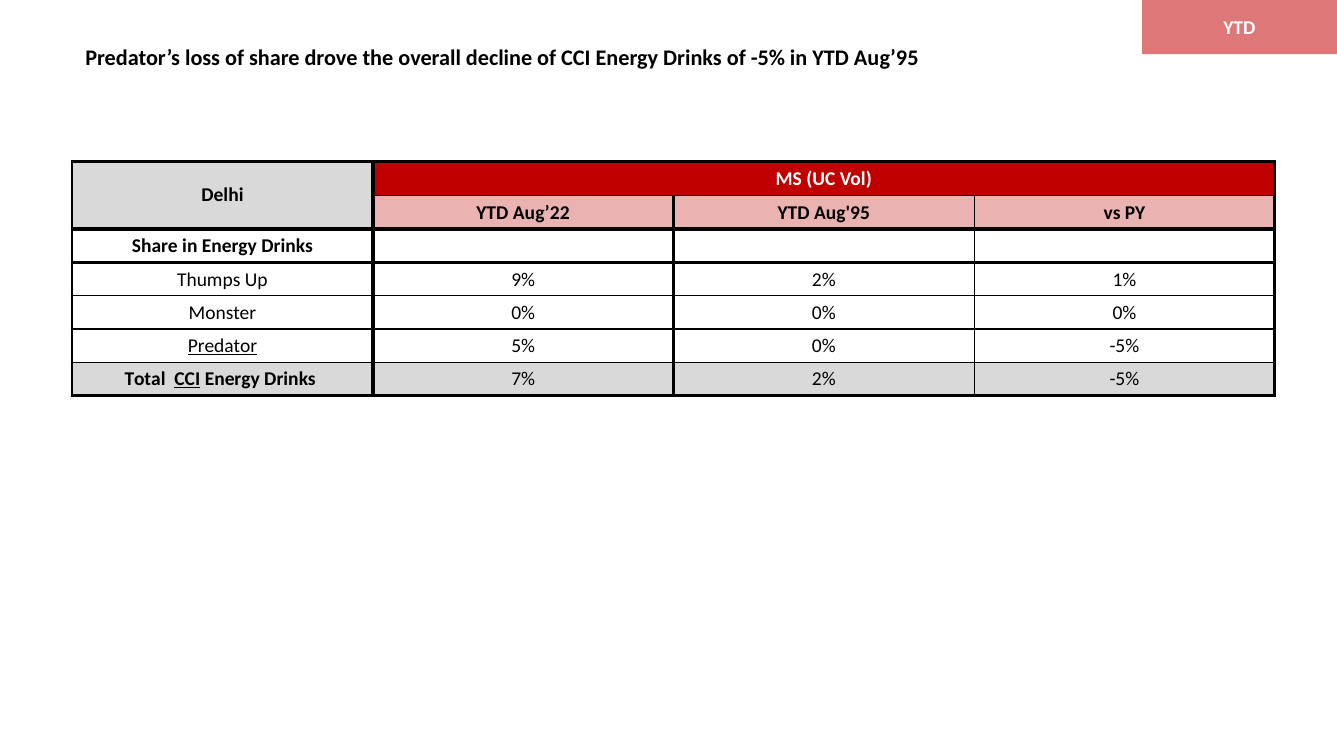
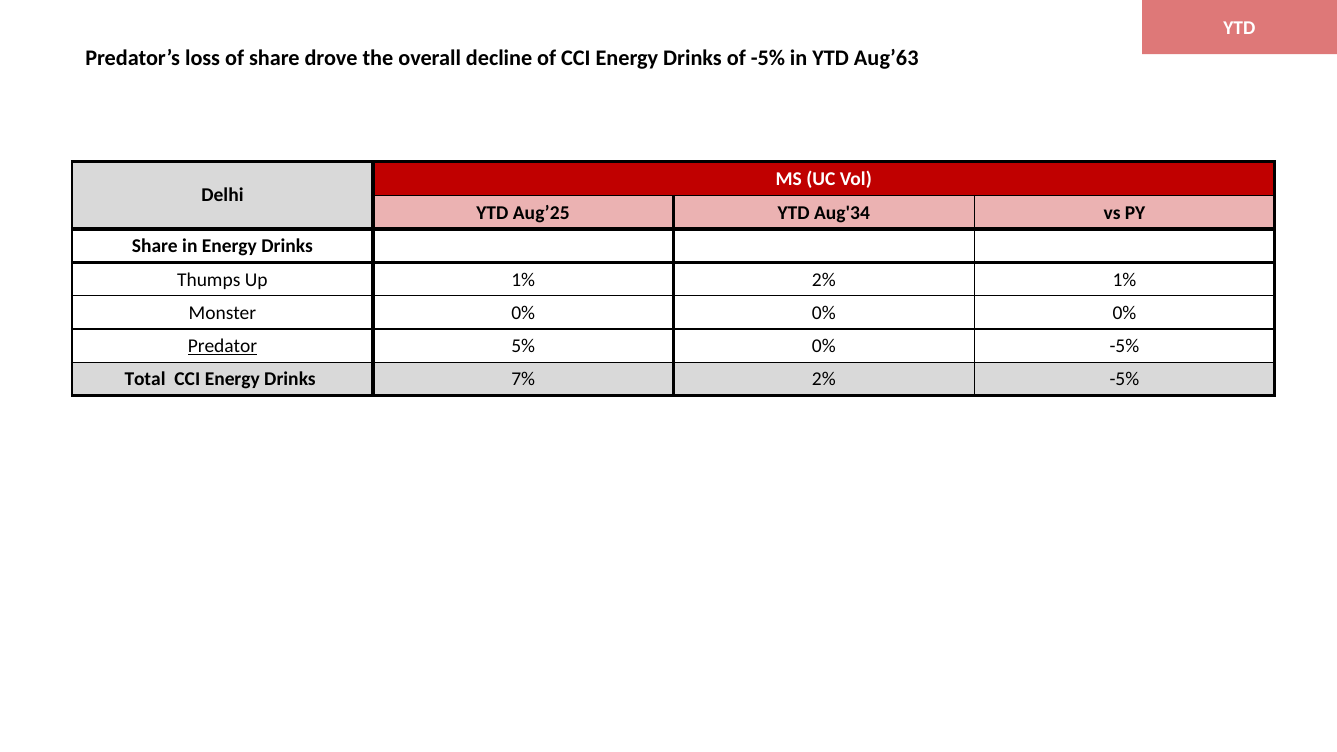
Aug’95: Aug’95 -> Aug’63 (886, 58)
Aug’22: Aug’22 -> Aug’25 (541, 213)
Aug'95: Aug'95 -> Aug'34 (842, 213)
Up 9%: 9% -> 1% (523, 280)
CCI underline: present -> none (187, 379)
